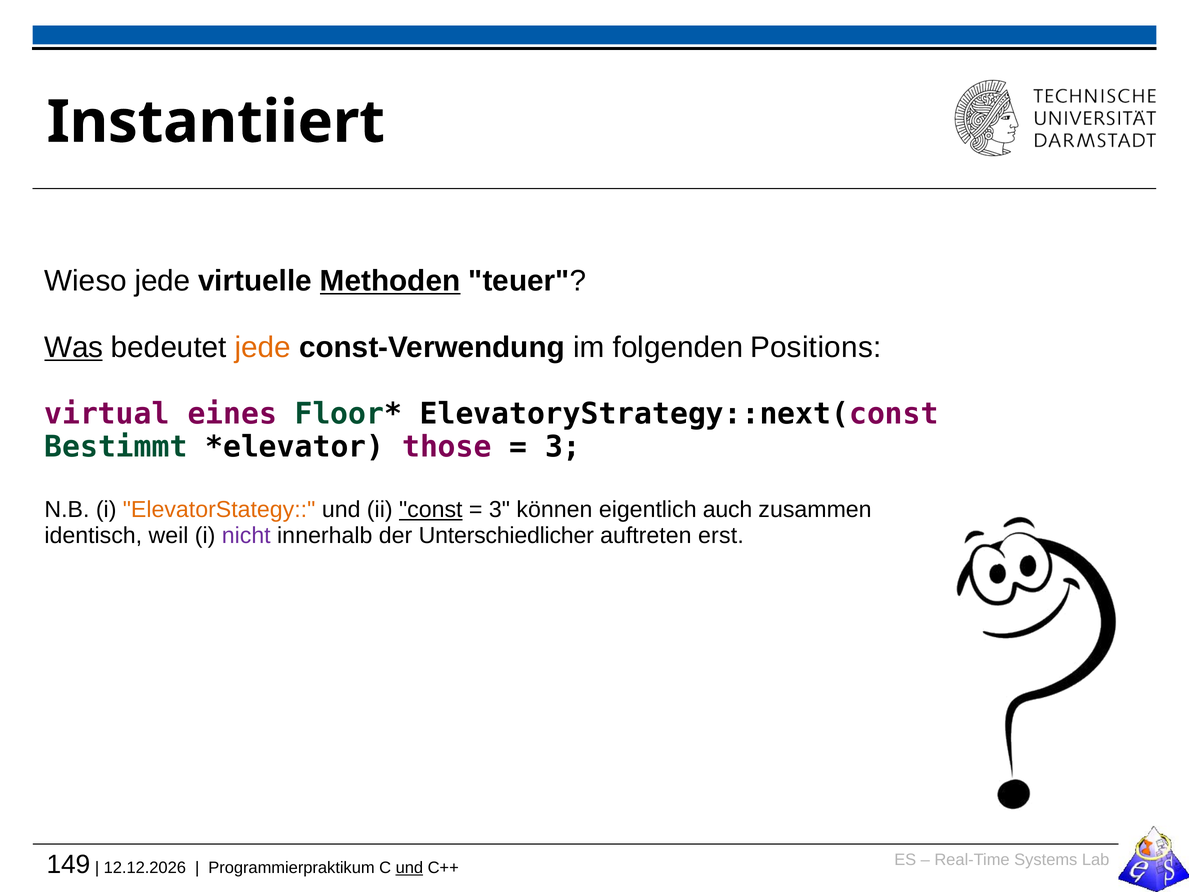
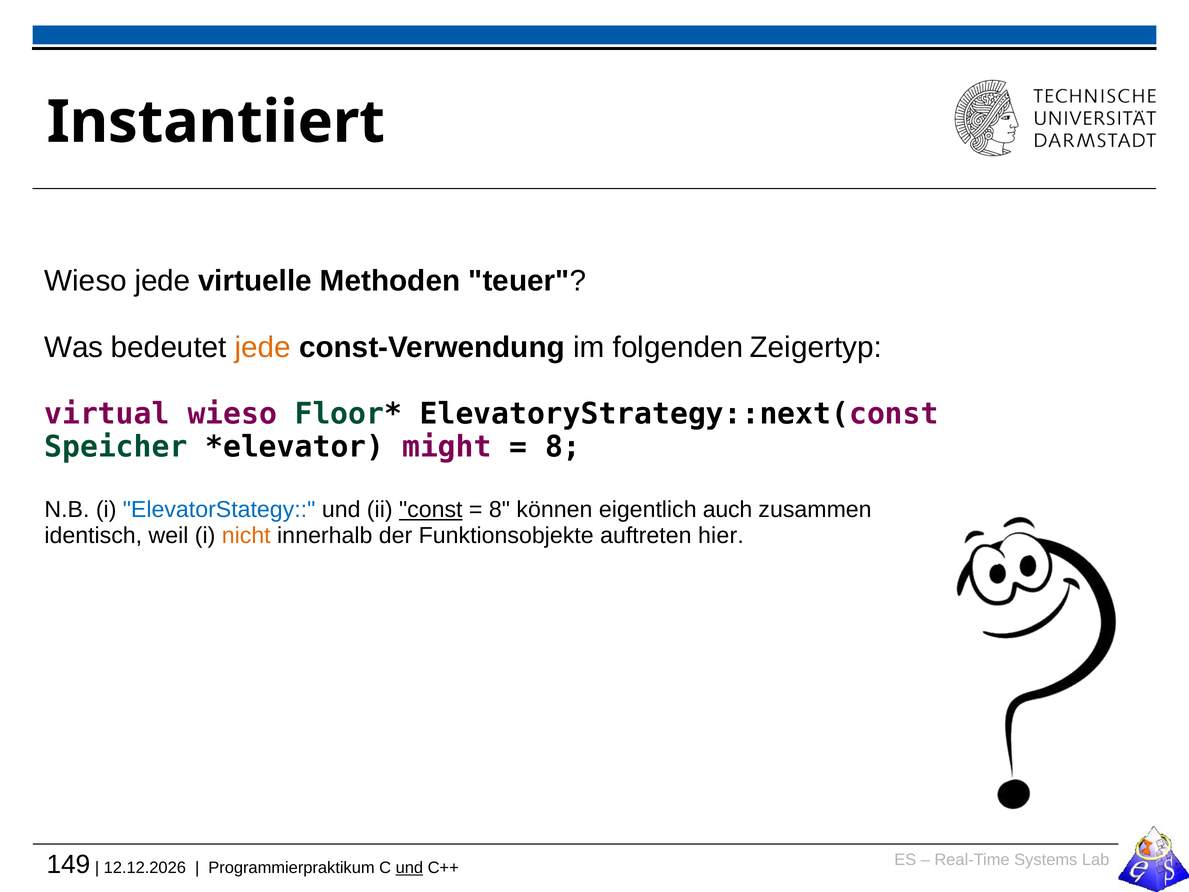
Methoden underline: present -> none (390, 281)
Was underline: present -> none (74, 347)
Positions: Positions -> Zeigertyp (816, 347)
virtual eines: eines -> wieso (232, 414)
Bestimmt: Bestimmt -> Speicher (116, 447)
those: those -> might (447, 447)
3: 3 -> 8 (563, 447)
ElevatorStategy colour: orange -> blue (219, 509)
3: 3 -> 8 (499, 509)
nicht colour: purple -> orange (246, 535)
Unterschiedlicher: Unterschiedlicher -> Funktionsobjekte (506, 535)
erst: erst -> hier (721, 535)
